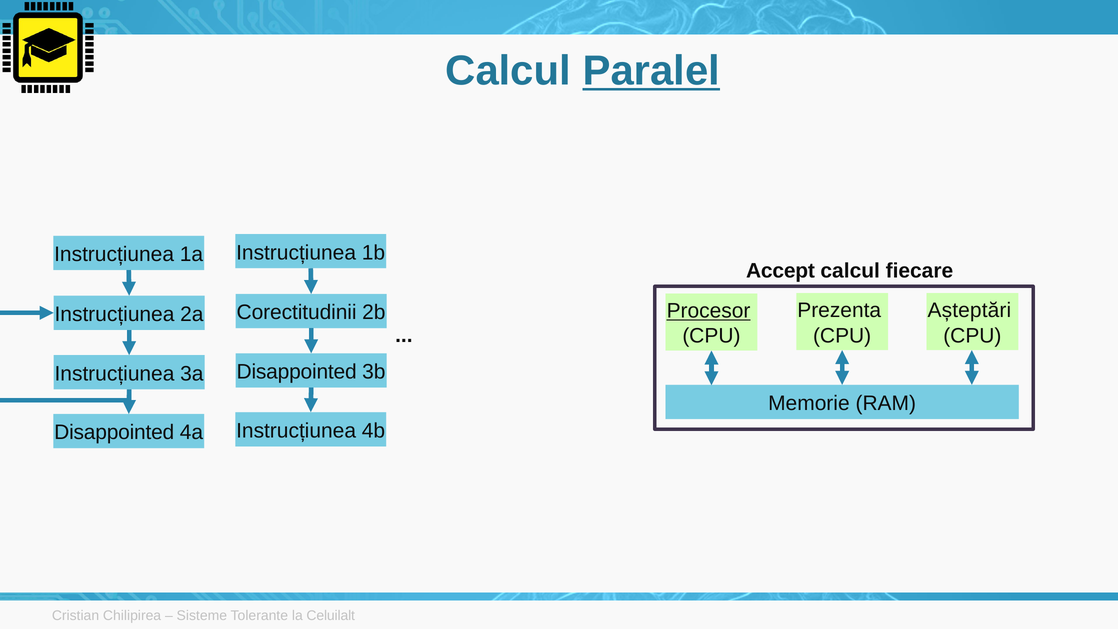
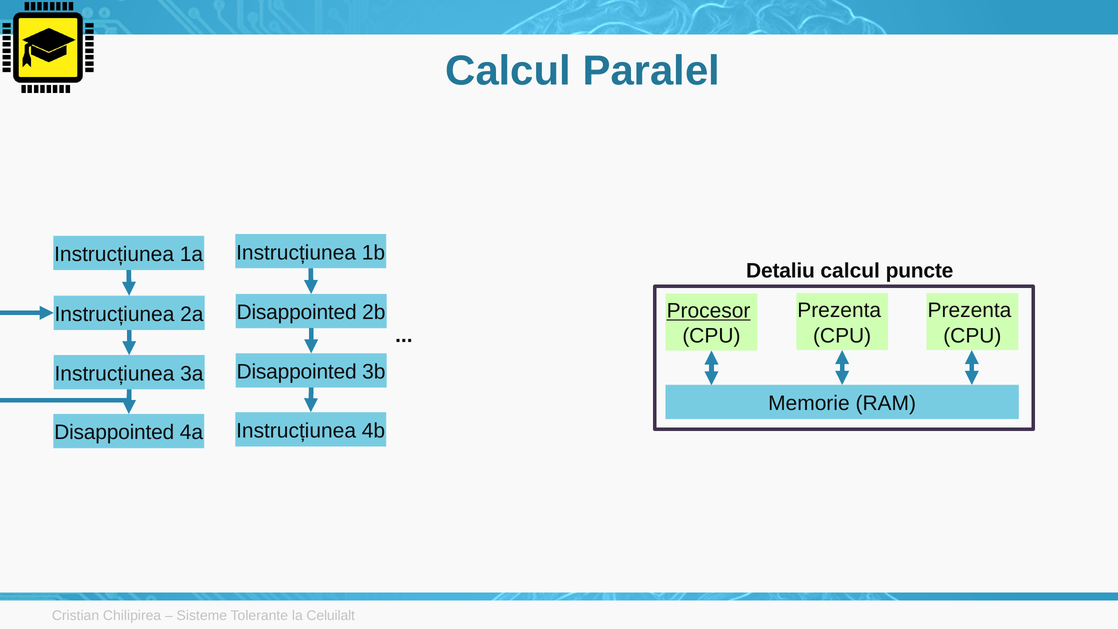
Paralel underline: present -> none (651, 71)
Accept: Accept -> Detaliu (780, 271)
fiecare: fiecare -> puncte (920, 271)
Așteptări: Așteptări -> Prezenta (969, 310)
Corectitudinii: Corectitudinii -> Disappointed (297, 312)
